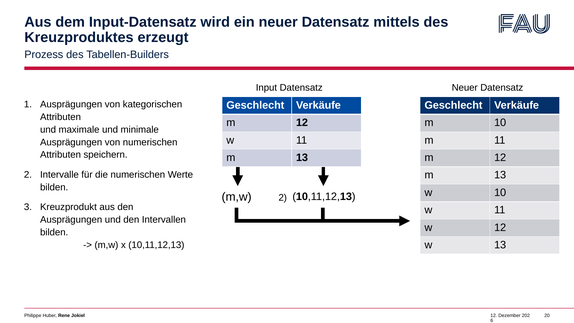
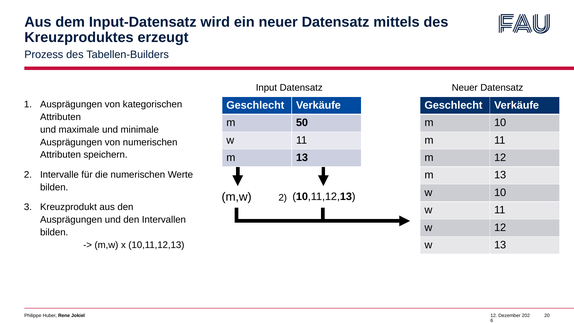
12: 12 -> 50 (302, 123)
